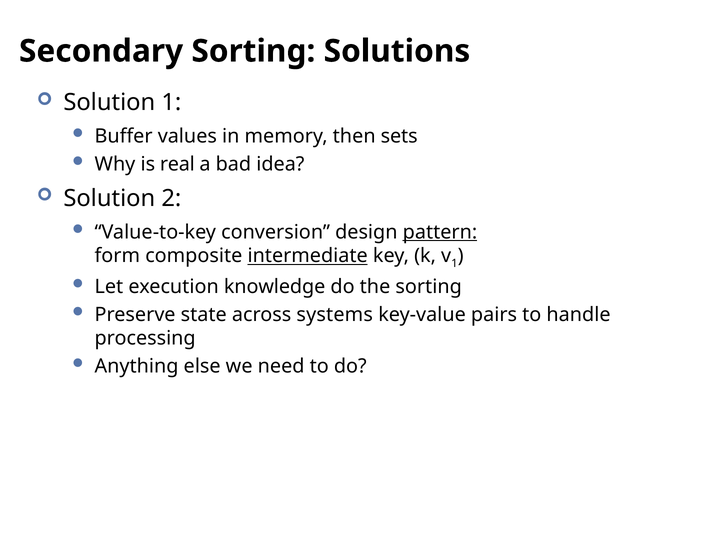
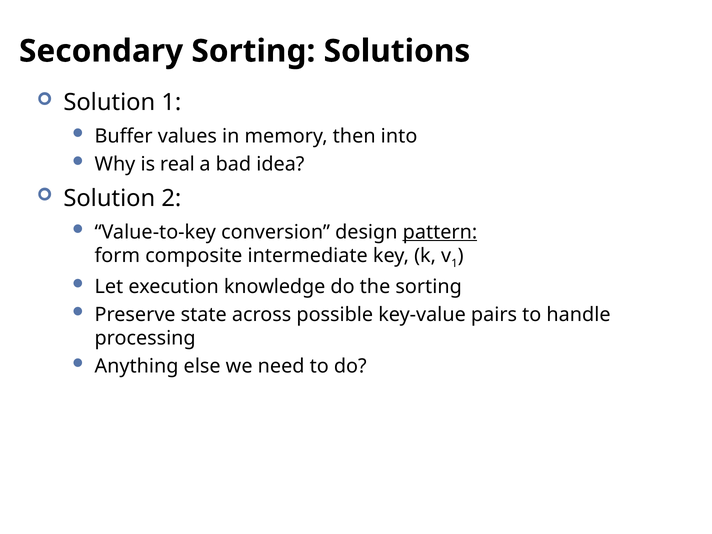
sets: sets -> into (399, 136)
intermediate underline: present -> none (308, 256)
systems: systems -> possible (335, 315)
